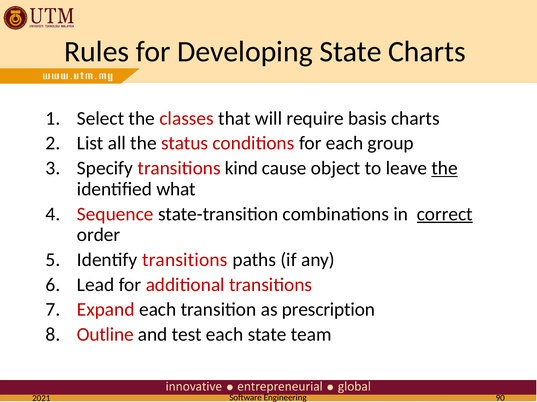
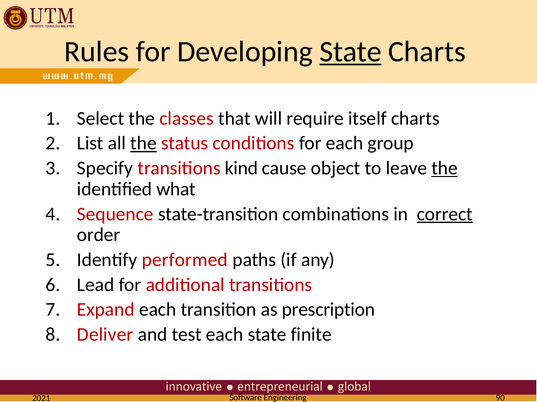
State underline: none -> present (351, 52)
basis: basis -> itself (367, 119)
the underline: none -> present (143, 144)
Identify transitions: transitions -> performed (185, 260)
Outline: Outline -> Deliver (105, 335)
team: team -> finite (311, 335)
